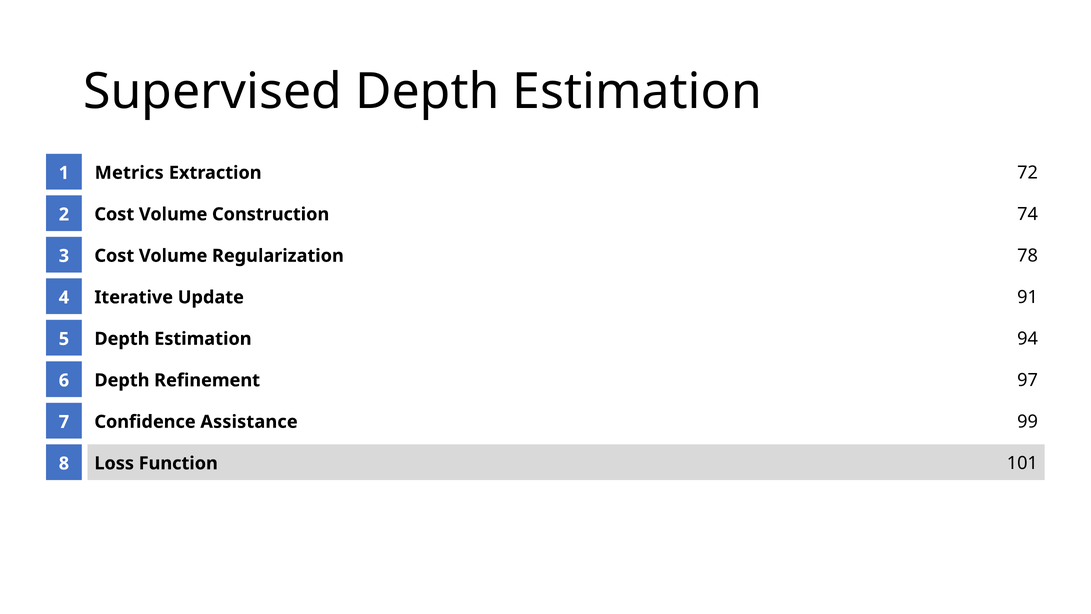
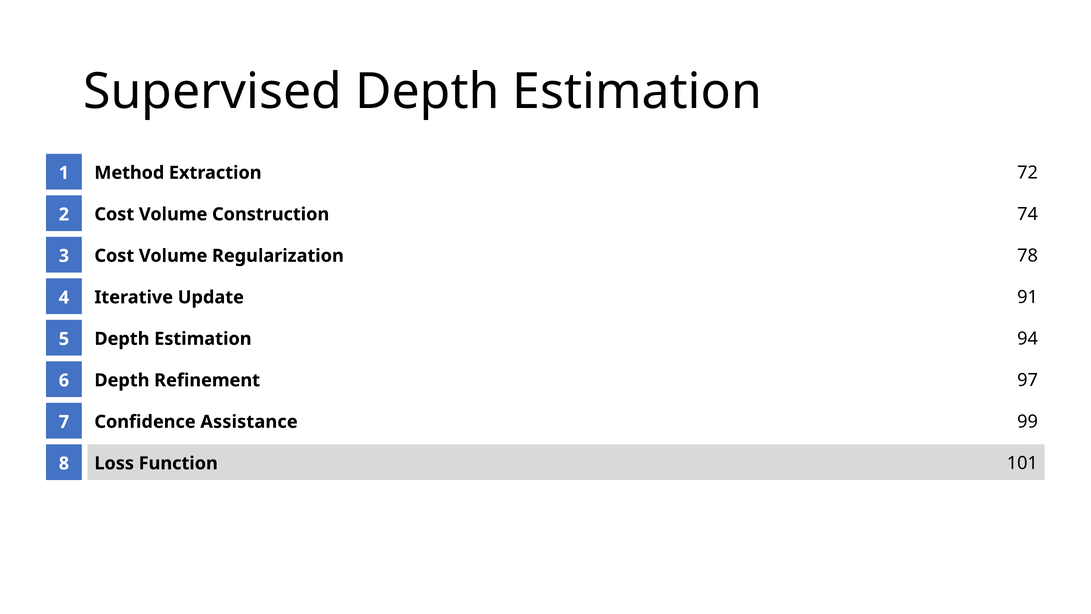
Metrics: Metrics -> Method (129, 173)
